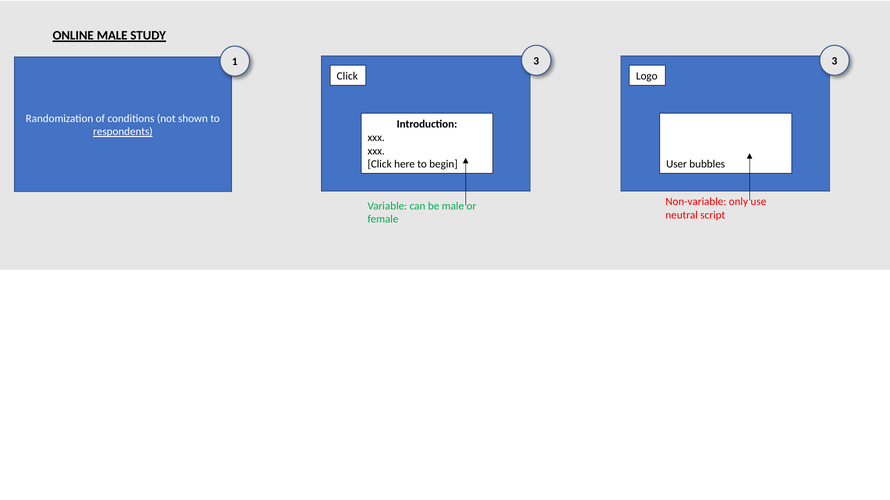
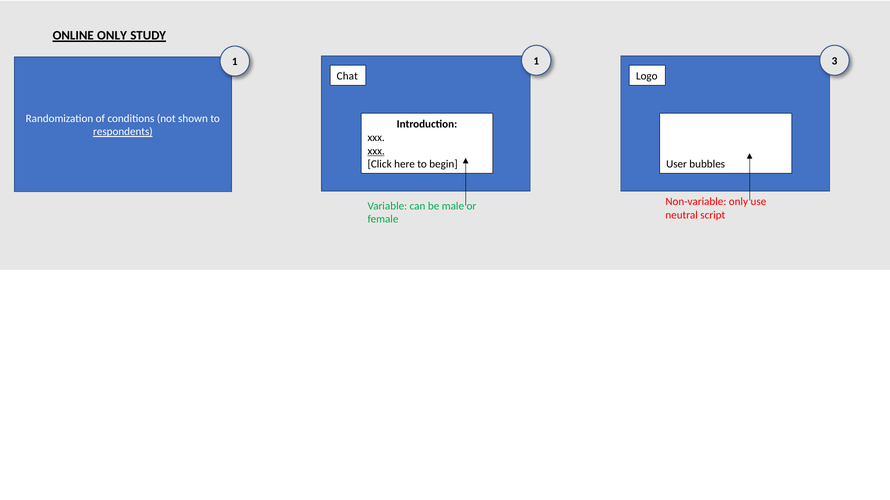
ONLINE MALE: MALE -> ONLY (112, 36)
1 3: 3 -> 1 (536, 61)
Click: Click -> Chat (347, 76)
xxx underline: none -> present (376, 151)
